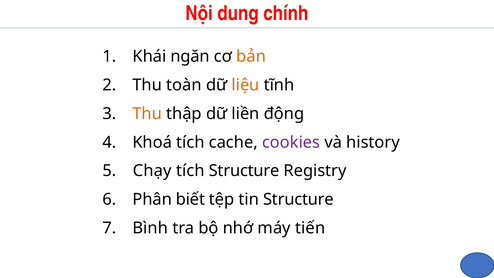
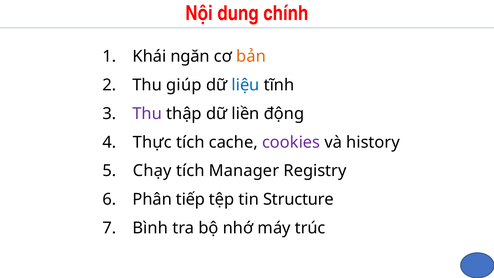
toàn: toàn -> giúp (184, 85)
liệu colour: orange -> blue (246, 85)
Thu colour: orange -> purple (147, 114)
Khoá: Khoá -> Thực (152, 142)
tích Structure: Structure -> Manager (244, 171)
biết: biết -> tiếp (191, 199)
tiến: tiến -> trúc (310, 228)
